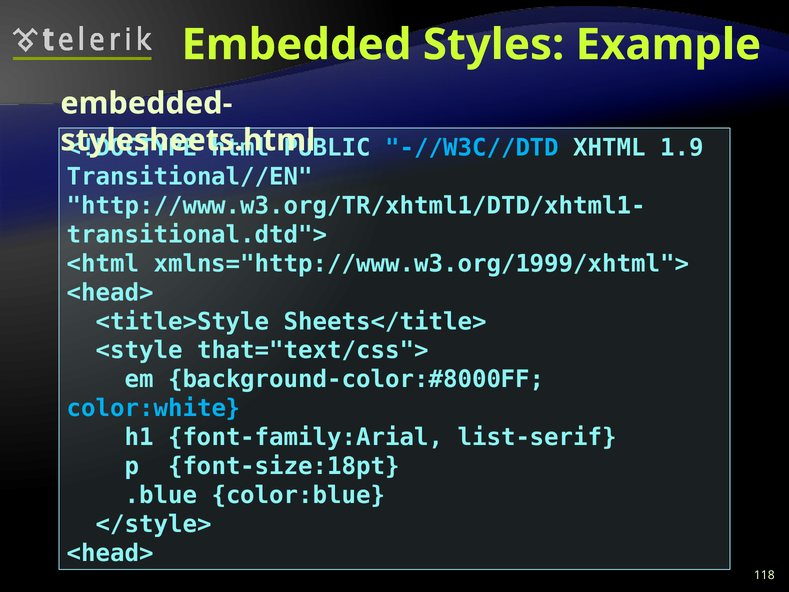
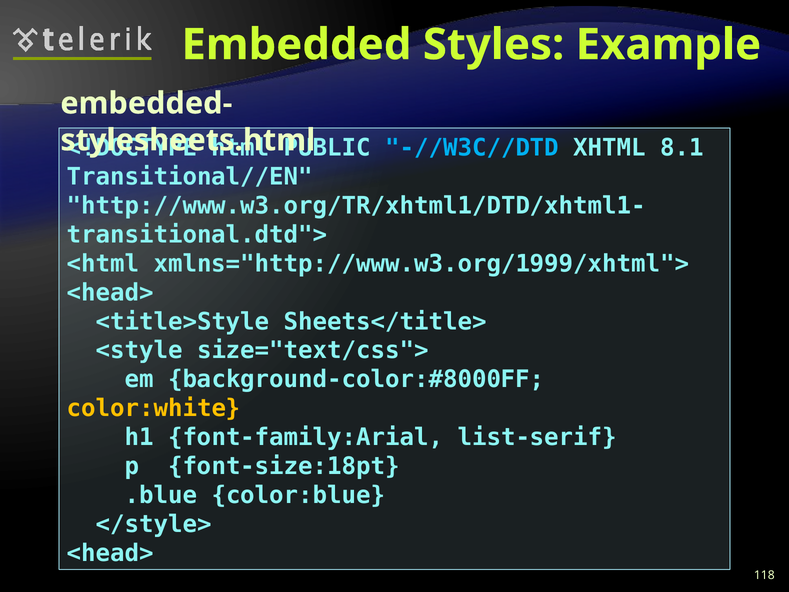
1.9: 1.9 -> 8.1 (682, 148)
that="text/css">: that="text/css"> -> size="text/css"> (313, 350)
color:white colour: light blue -> yellow (154, 408)
